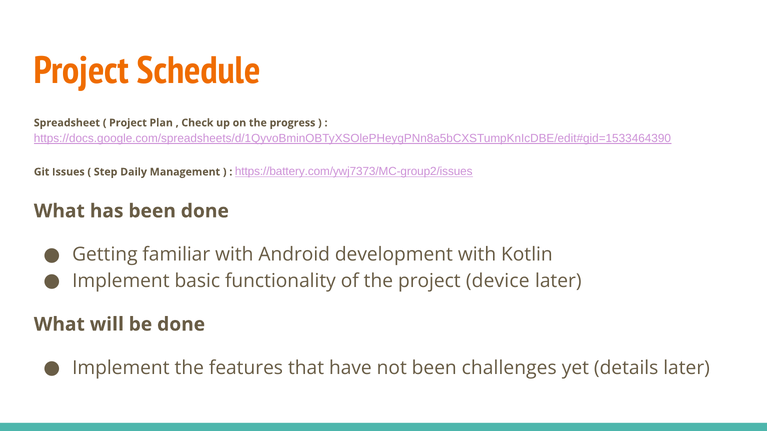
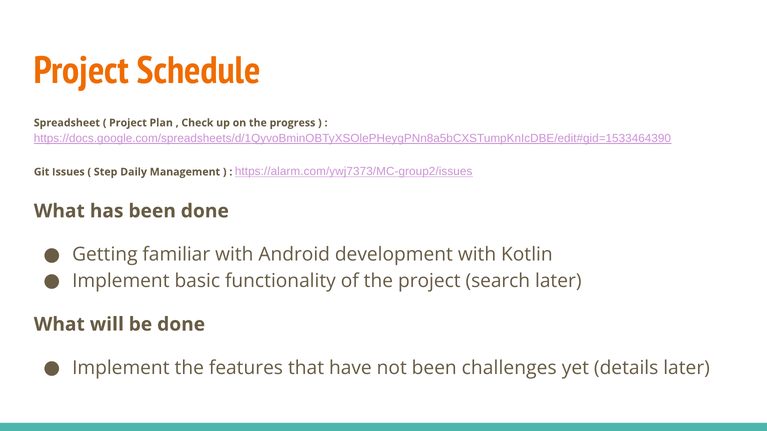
https://battery.com/ywj7373/MC-group2/issues: https://battery.com/ywj7373/MC-group2/issues -> https://alarm.com/ywj7373/MC-group2/issues (354, 172)
device: device -> search (498, 281)
